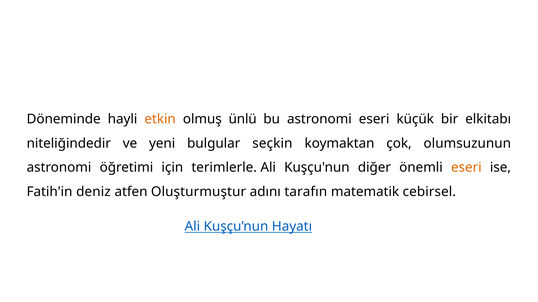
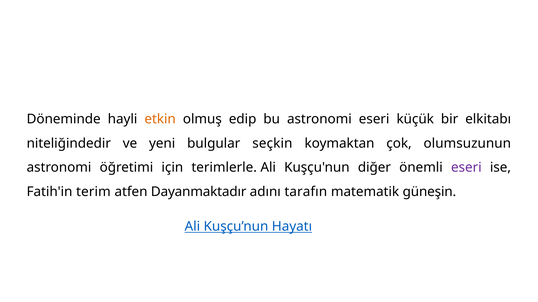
ünlü: ünlü -> edip (243, 119)
eseri colour: orange -> purple (466, 168)
deniz: deniz -> terim (93, 192)
Oluşturmuştur: Oluşturmuştur -> Dayanmaktadır (199, 192)
cebirsel: cebirsel -> güneşin (429, 192)
